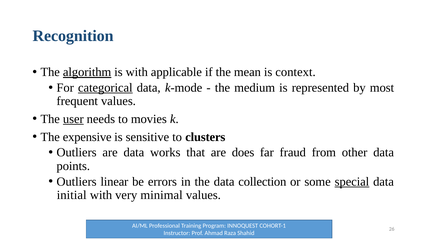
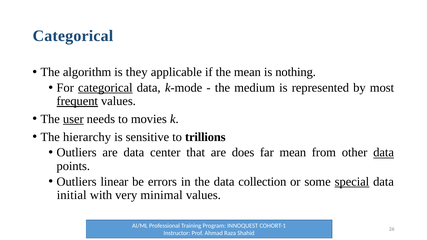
Recognition: Recognition -> Categorical (73, 36)
algorithm underline: present -> none (87, 72)
is with: with -> they (137, 72)
context: context -> nothing (296, 72)
frequent underline: none -> present (77, 101)
expensive: expensive -> hierarchy (87, 137)
clusters: clusters -> trillions (205, 137)
works: works -> center (165, 153)
far fraud: fraud -> mean (293, 153)
data underline: none -> present (384, 153)
